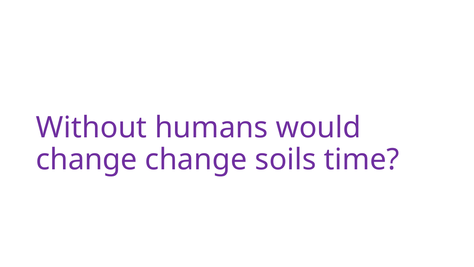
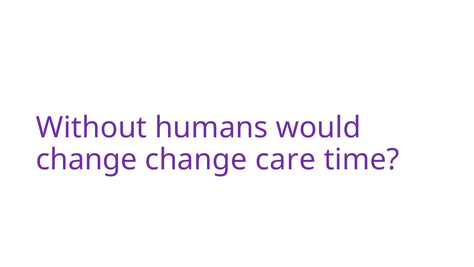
soils: soils -> care (285, 159)
